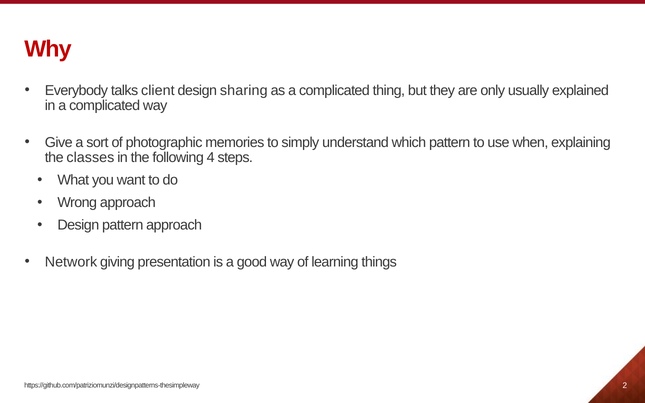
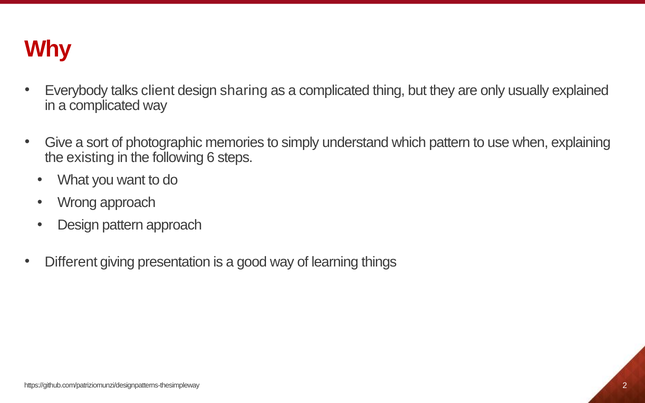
classes: classes -> existing (90, 158)
4: 4 -> 6 (211, 158)
Network: Network -> Different (71, 262)
